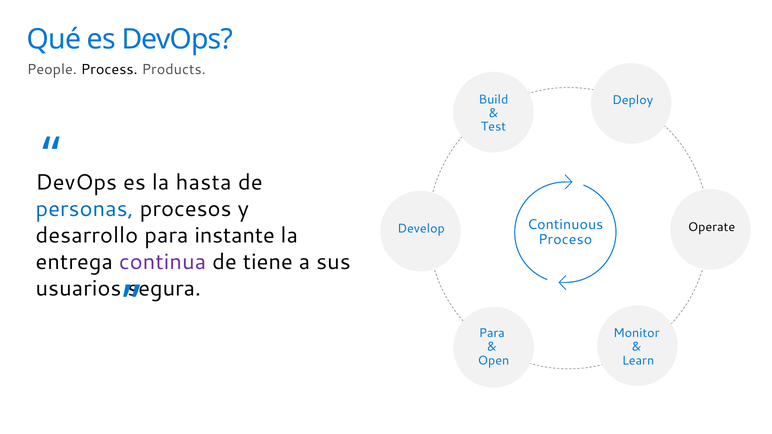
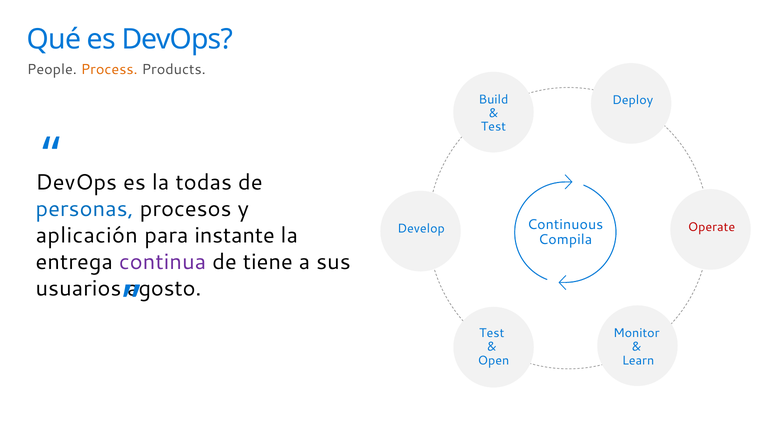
Process colour: black -> orange (109, 70)
hasta: hasta -> todas (204, 183)
Operate colour: black -> red (712, 227)
desarrollo: desarrollo -> aplicación (87, 236)
Proceso: Proceso -> Compila (565, 240)
segura: segura -> agosto (164, 289)
Para: Para -> Test (492, 333)
